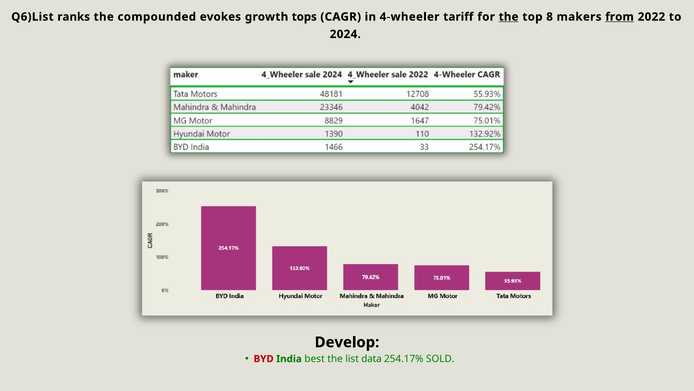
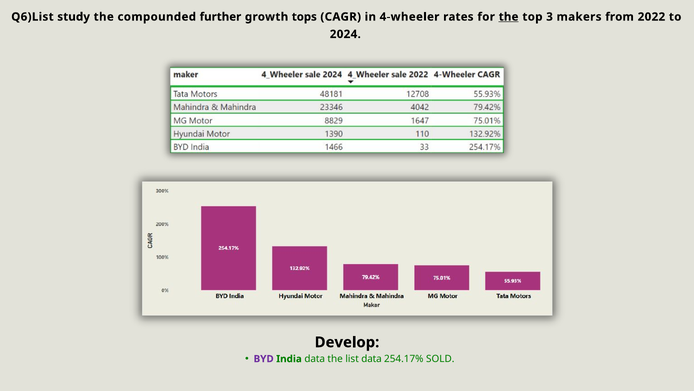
ranks: ranks -> study (74, 17)
evokes: evokes -> further (220, 17)
tariff: tariff -> rates (458, 17)
8: 8 -> 3 (550, 17)
from underline: present -> none (620, 17)
BYD colour: red -> purple (264, 358)
India best: best -> data (315, 358)
